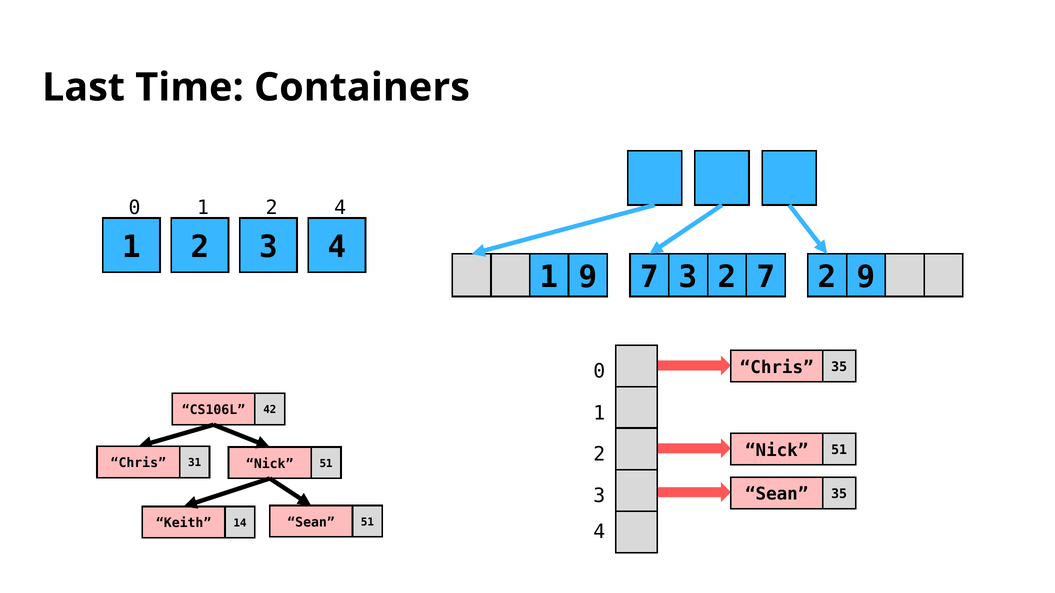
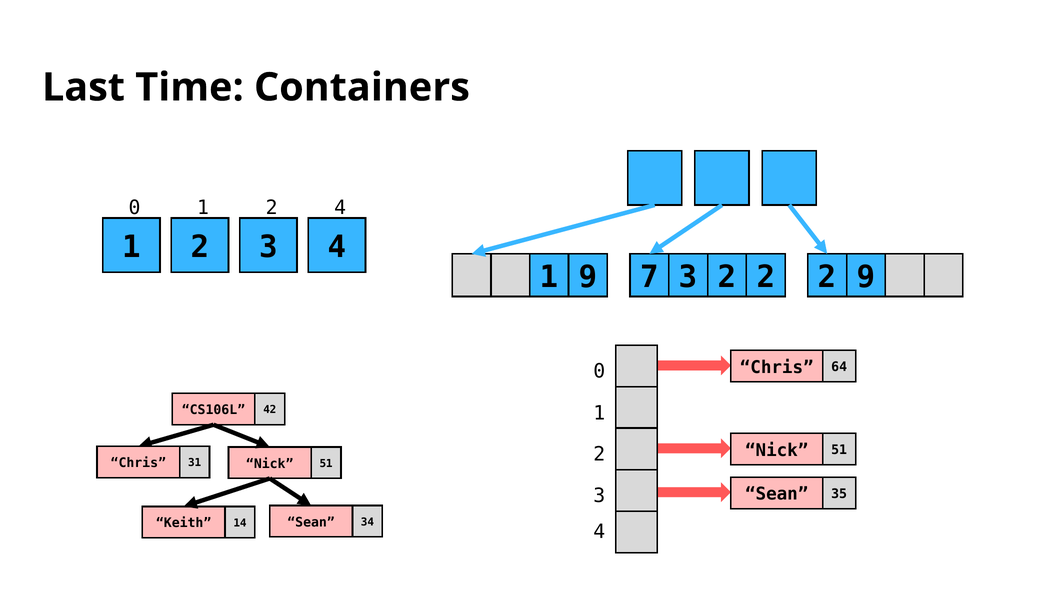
3 2 7: 7 -> 2 (766, 278)
Chris 35: 35 -> 64 (839, 367)
Sean 51: 51 -> 34 (367, 522)
